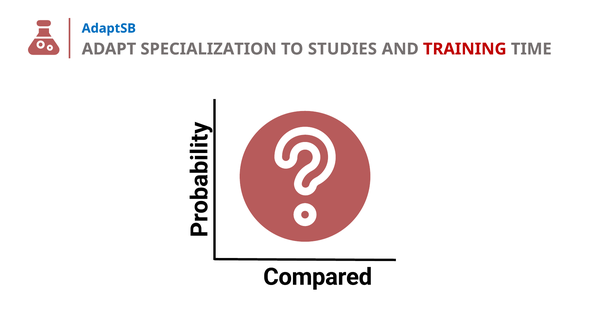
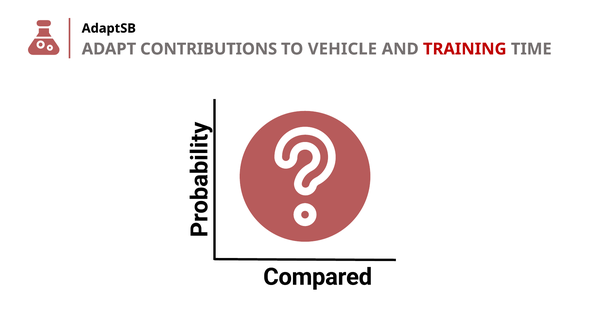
AdaptSB colour: blue -> black (109, 28)
SPECIALIZATION: SPECIALIZATION -> CONTRIBUTIONS (209, 49)
STUDIES: STUDIES -> VEHICLE (342, 49)
